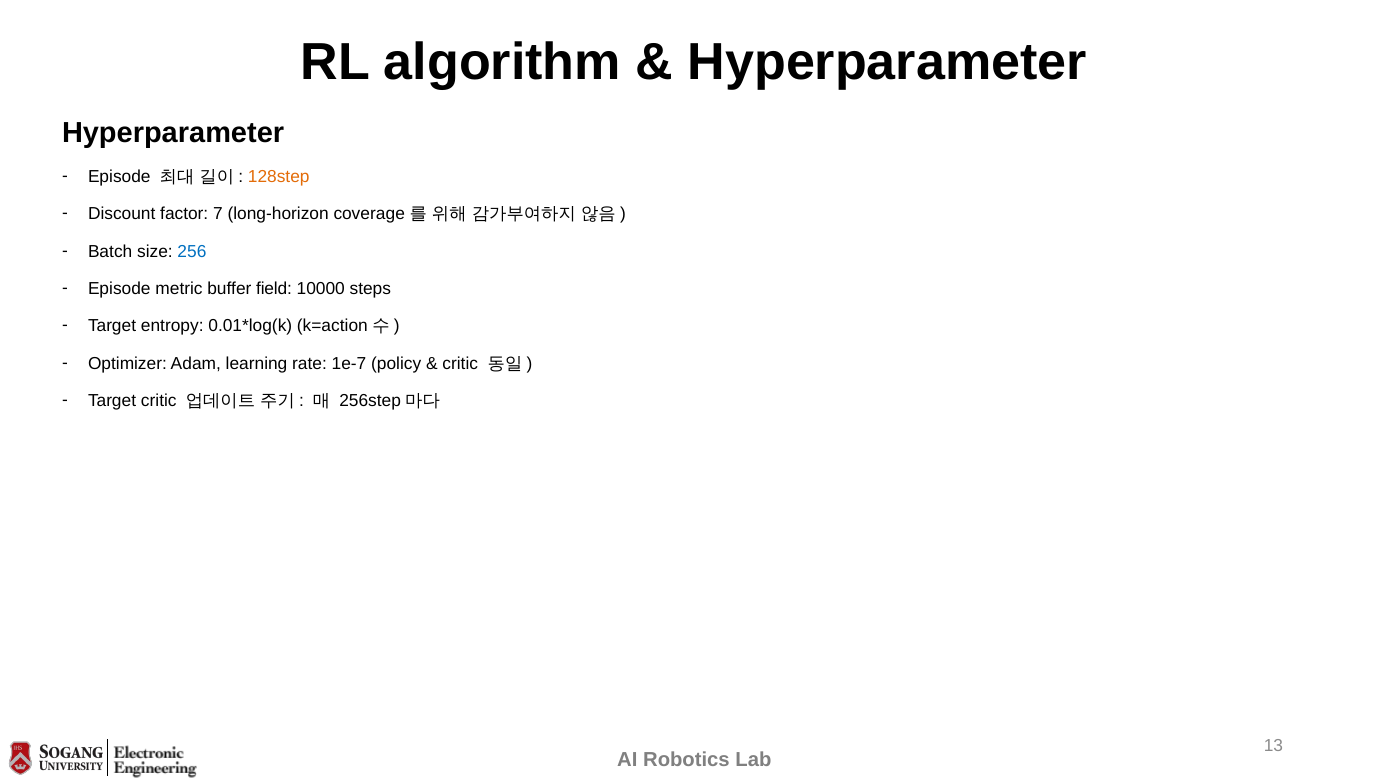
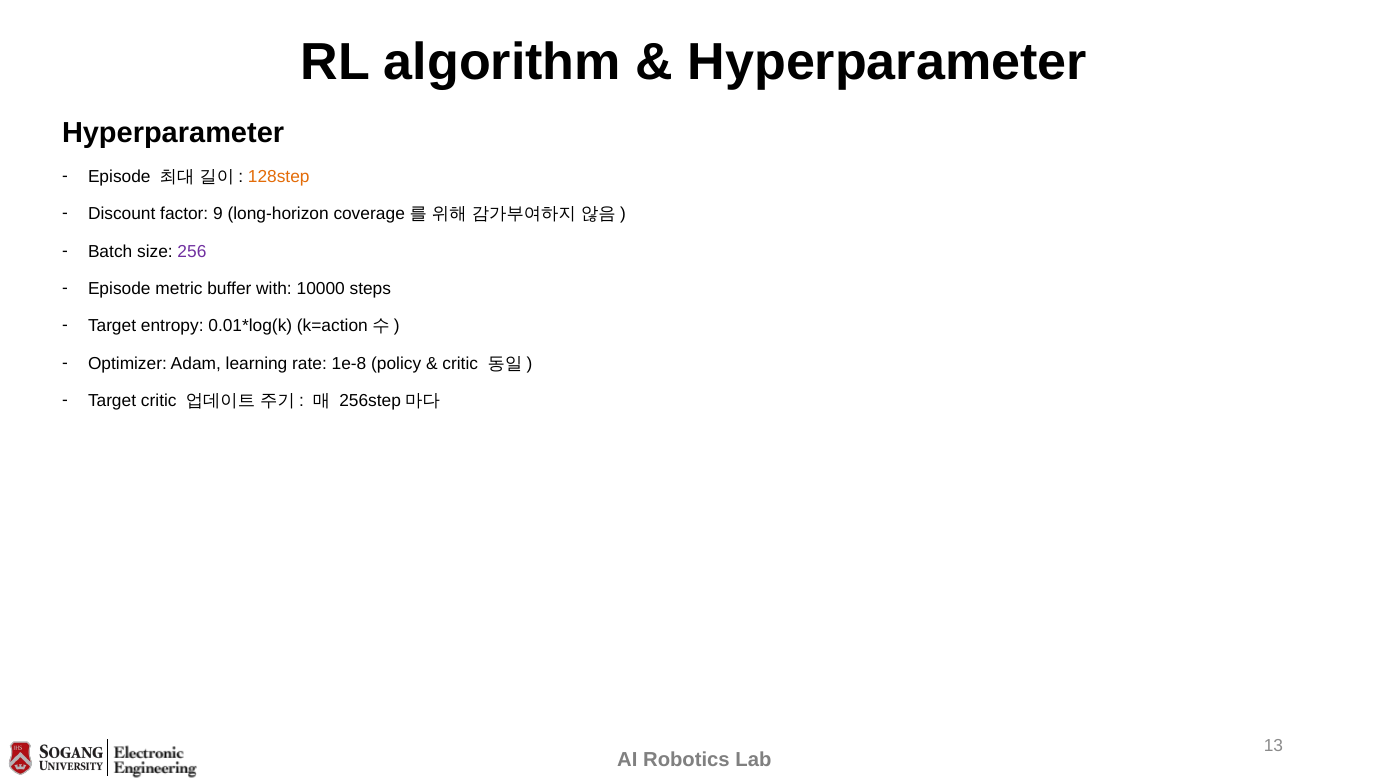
7: 7 -> 9 (218, 214)
256 colour: blue -> purple (192, 251)
field: field -> with (274, 289)
1e-7: 1e-7 -> 1e-8 (349, 363)
